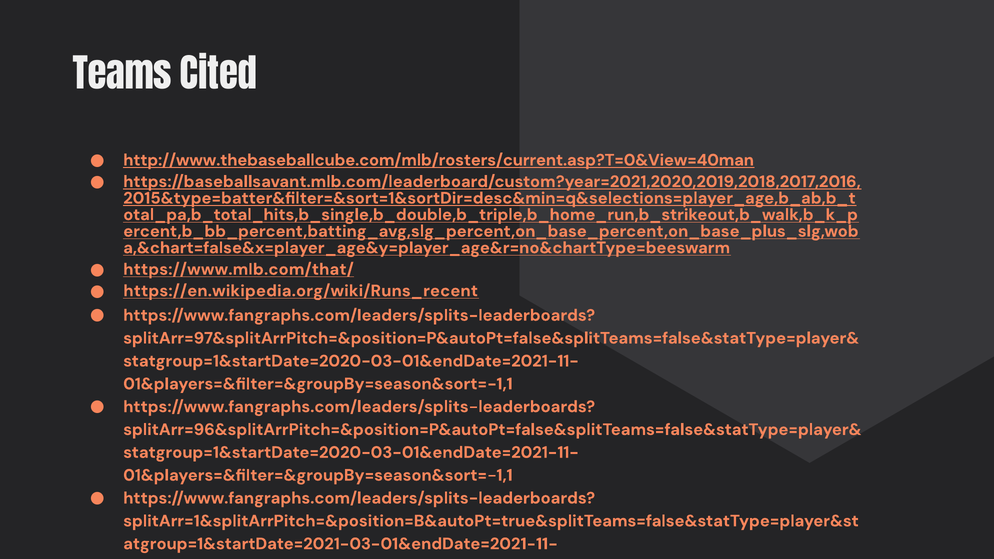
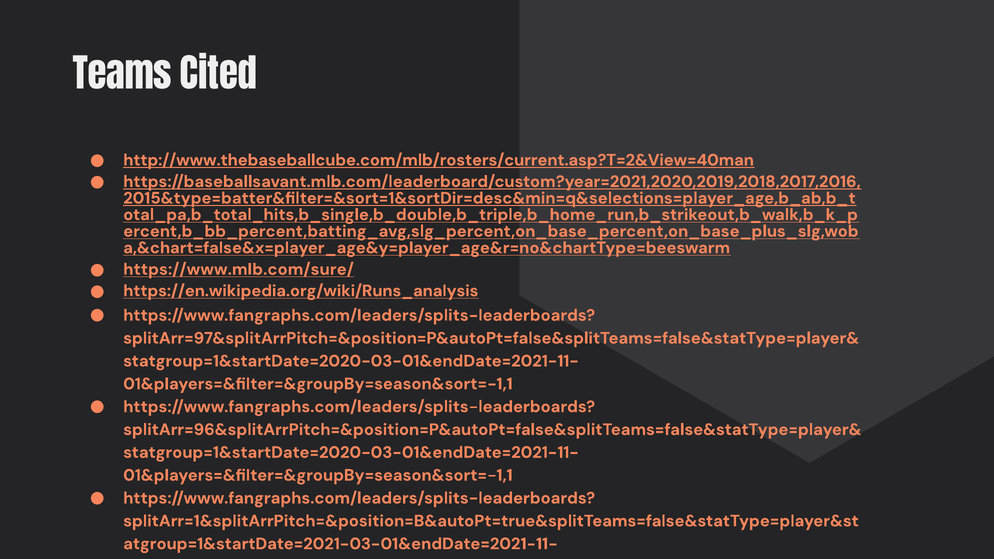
http://www.thebaseballcube.com/mlb/rosters/current.asp?T=0&View=40man: http://www.thebaseballcube.com/mlb/rosters/current.asp?T=0&View=40man -> http://www.thebaseballcube.com/mlb/rosters/current.asp?T=2&View=40man (439, 160)
https://www.mlb.com/that/: https://www.mlb.com/that/ -> https://www.mlb.com/sure/ (239, 269)
https://en.wikipedia.org/wiki/Runs_recent: https://en.wikipedia.org/wiki/Runs_recent -> https://en.wikipedia.org/wiki/Runs_analysis (301, 291)
